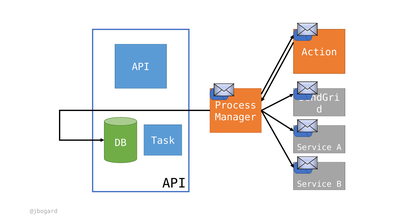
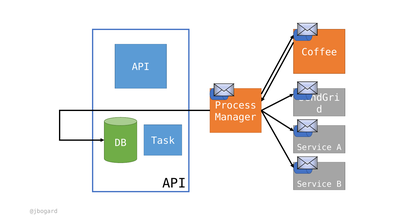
Action: Action -> Coffee (319, 52)
